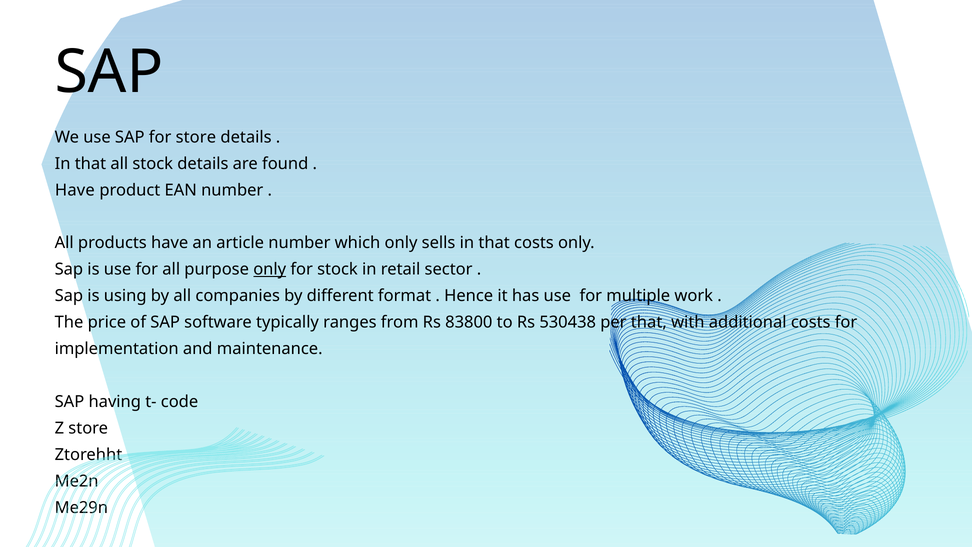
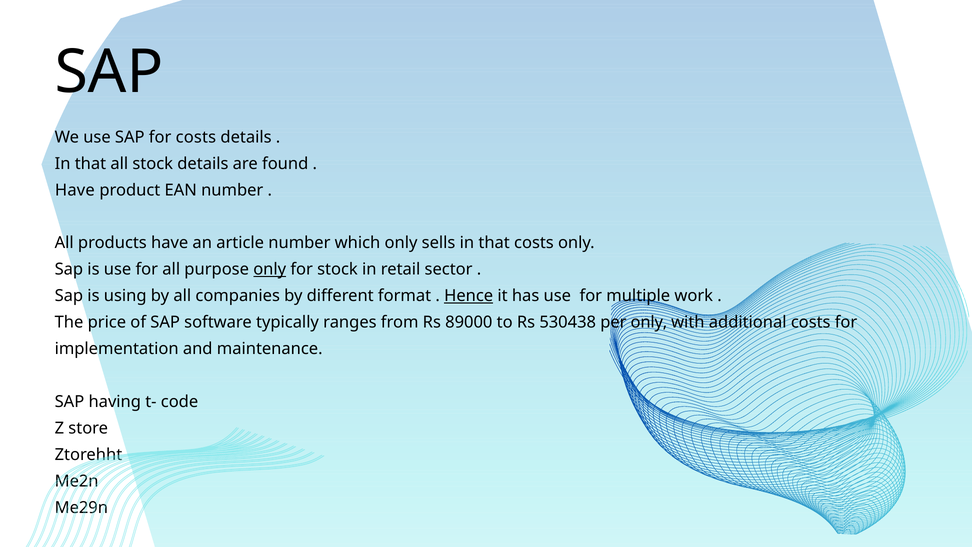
for store: store -> costs (196, 137)
Hence underline: none -> present (469, 296)
83800: 83800 -> 89000 (469, 322)
per that: that -> only (649, 322)
